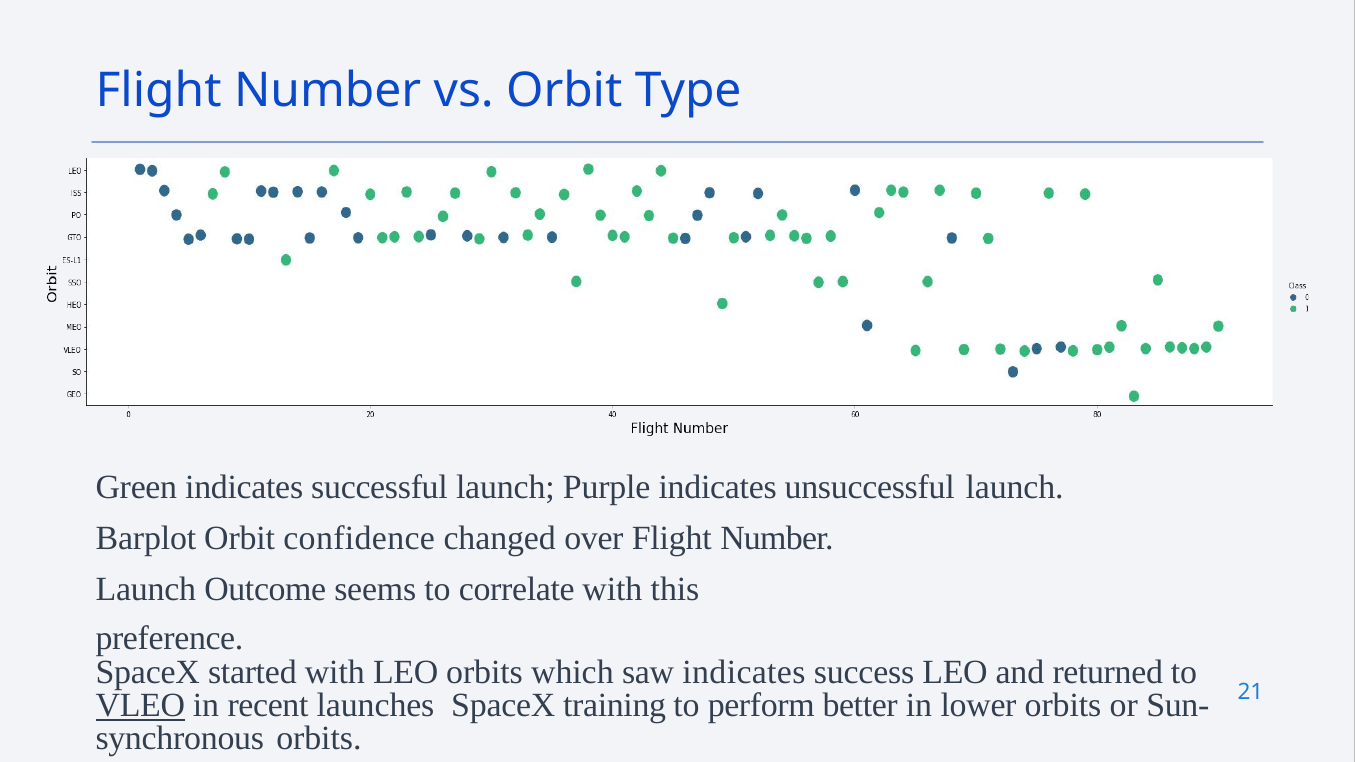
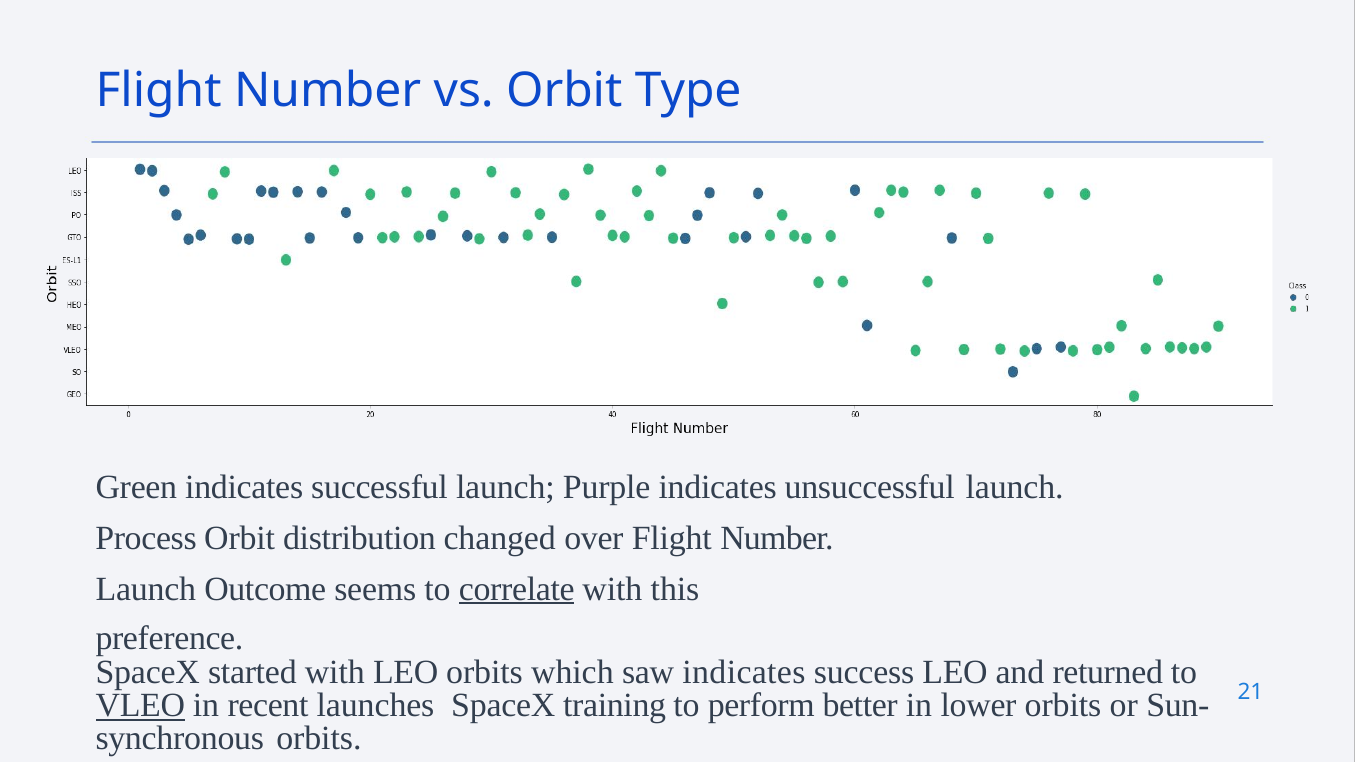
Barplot: Barplot -> Process (146, 538)
confidence: confidence -> distribution (359, 538)
correlate underline: none -> present (517, 589)
